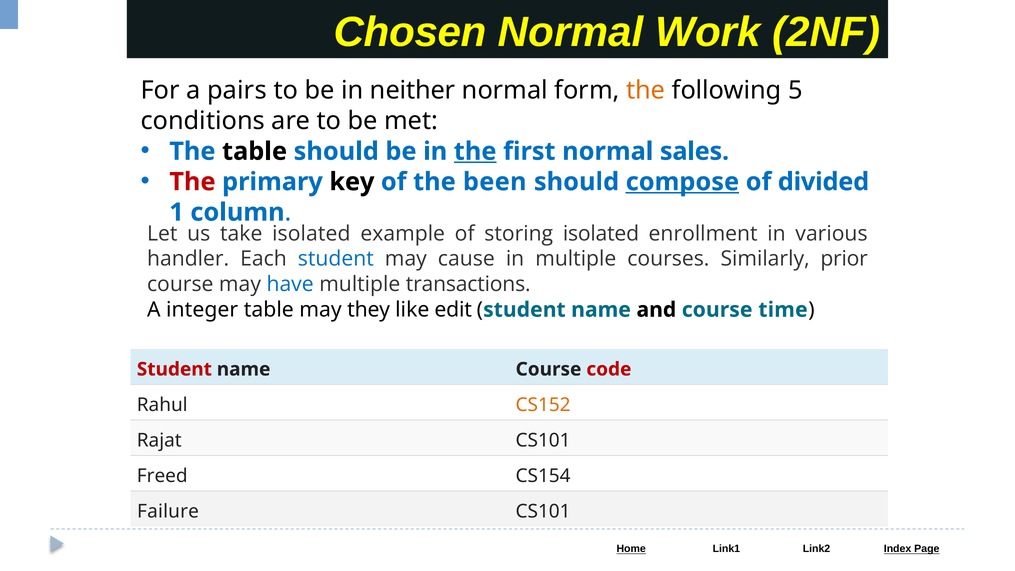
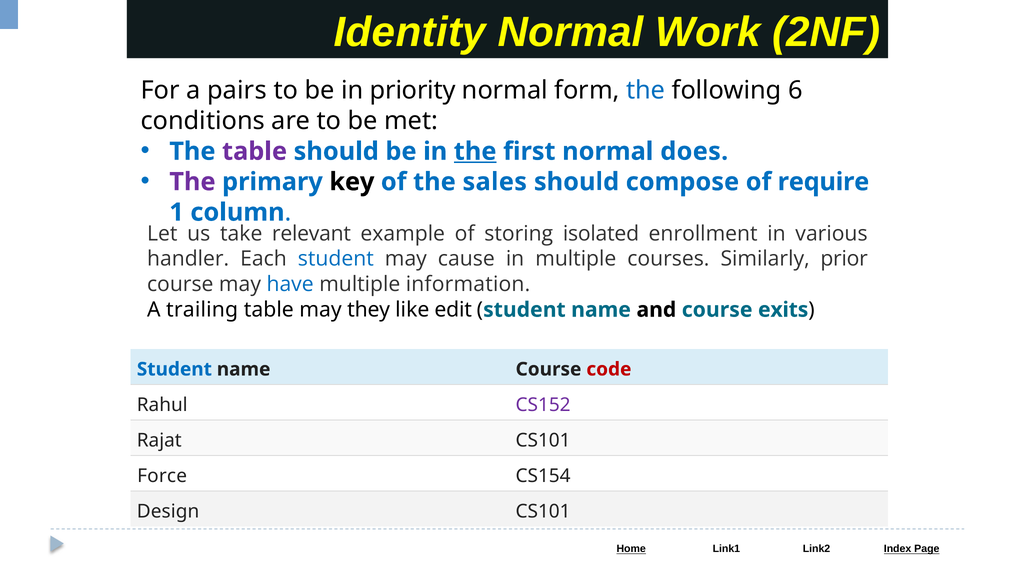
Chosen: Chosen -> Identity (410, 32)
neither: neither -> priority (413, 90)
the colour: orange -> blue (646, 90)
5: 5 -> 6 (795, 90)
table colour: black -> purple (255, 151)
sales: sales -> does (694, 151)
The colour: red -> purple (192, 182)
been: been -> sales (495, 182)
compose underline: present -> none (682, 182)
divided: divided -> require (823, 182)
isolated: isolated -> relevant (311, 234)
transactions: transactions -> information (468, 284)
integer: integer -> trailing (202, 310)
time: time -> exits (783, 310)
Student colour: red -> blue (174, 369)
CS152 colour: orange -> purple (543, 405)
Freed: Freed -> Force (162, 476)
Failure: Failure -> Design (168, 511)
